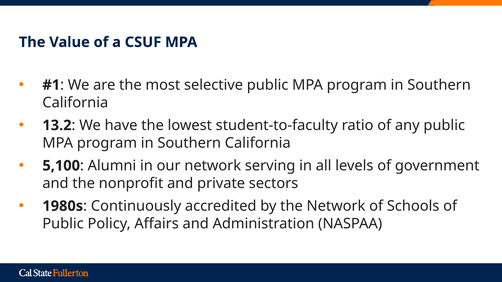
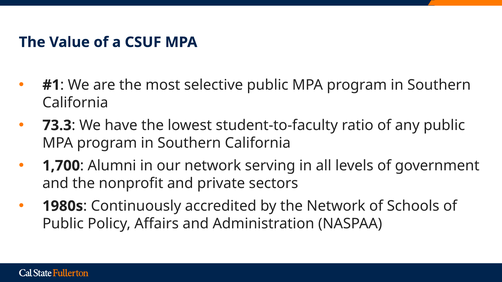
13.2: 13.2 -> 73.3 (57, 126)
5,100: 5,100 -> 1,700 (61, 166)
